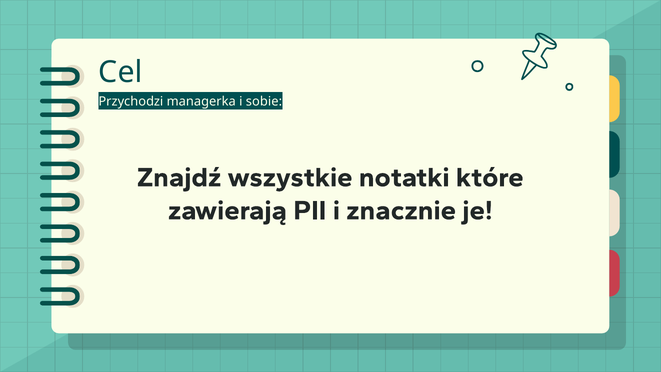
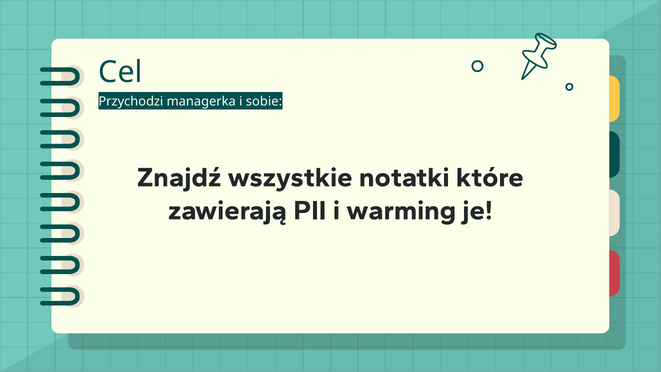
znacznie: znacznie -> warming (401, 210)
